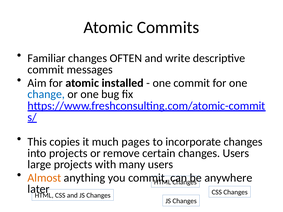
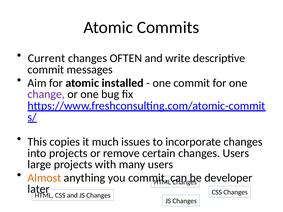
Familiar: Familiar -> Current (46, 58)
change colour: blue -> purple (46, 94)
pages: pages -> issues (136, 142)
anywhere: anywhere -> developer (228, 178)
